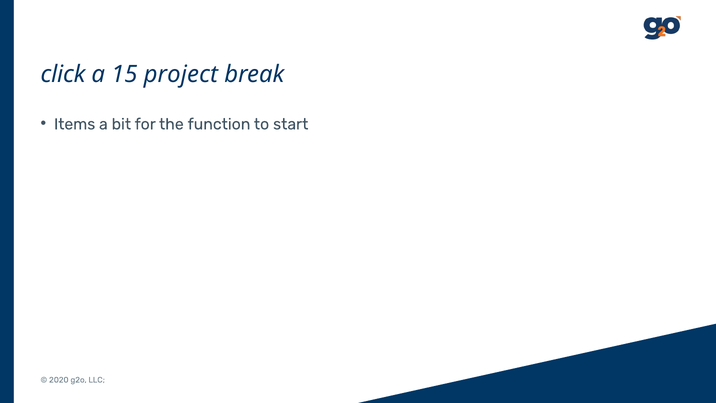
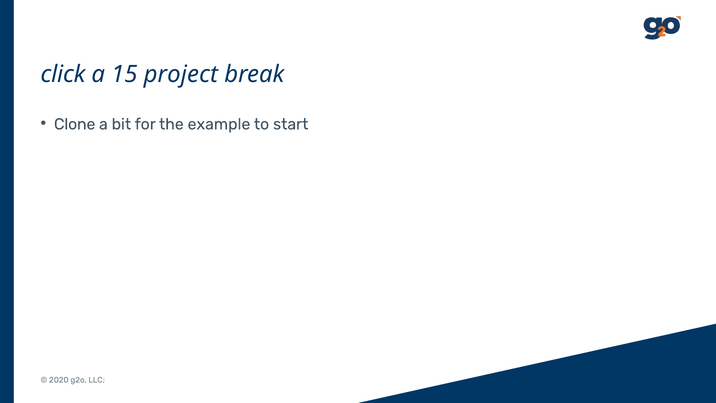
Items: Items -> Clone (75, 124)
function: function -> example (219, 124)
